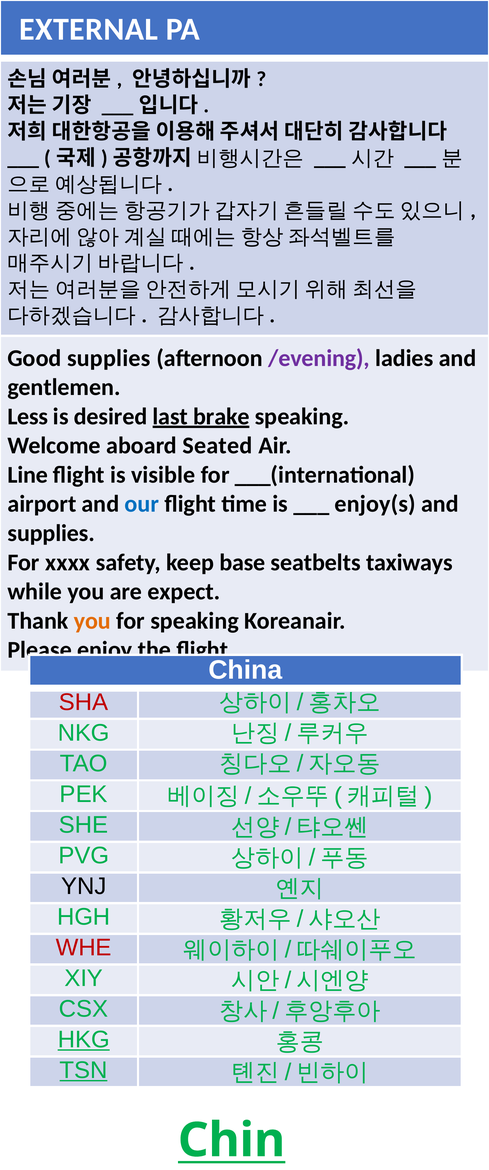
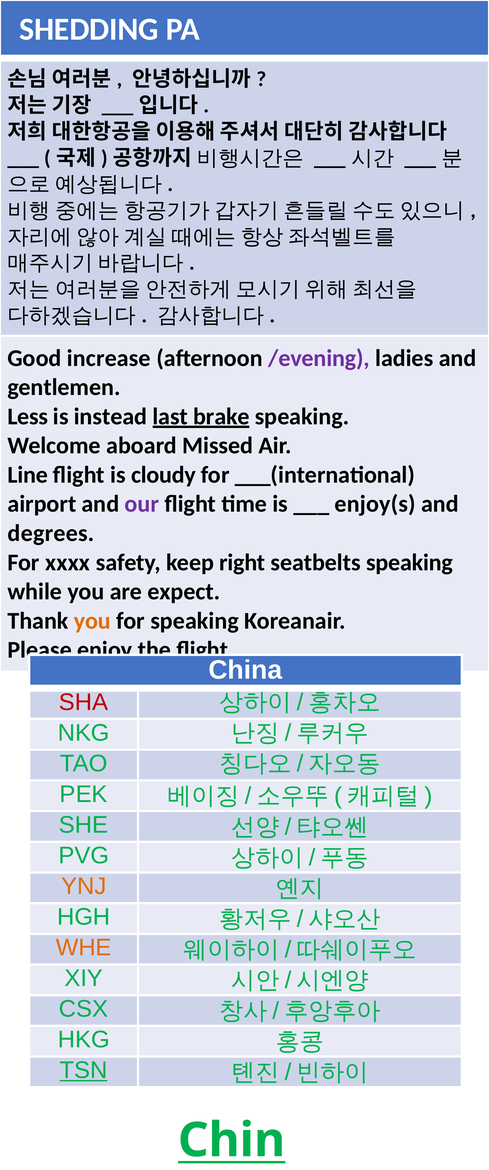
EXTERNAL: EXTERNAL -> SHEDDING (89, 29)
Good supplies: supplies -> increase (109, 358)
desired: desired -> instead (110, 417)
Seated: Seated -> Missed (218, 446)
visible: visible -> cloudy (163, 475)
our colour: blue -> purple (142, 504)
supplies: supplies -> degrees (51, 533)
base: base -> right (242, 562)
seatbelts taxiways: taxiways -> speaking (409, 562)
YNJ colour: black -> orange (84, 886)
WHE colour: red -> orange (84, 948)
HKG underline: present -> none (84, 1040)
